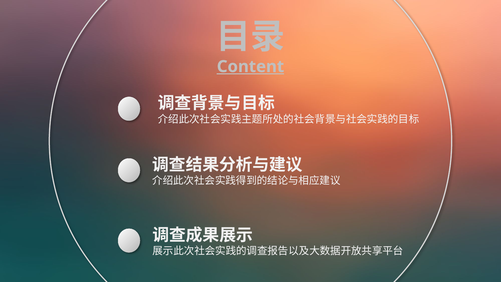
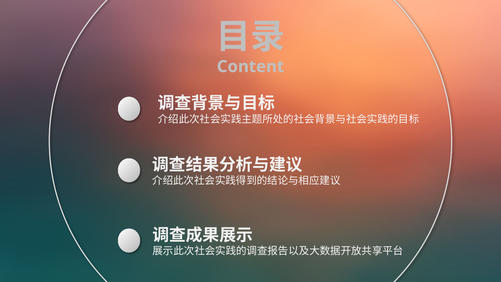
Content underline: present -> none (250, 67)
